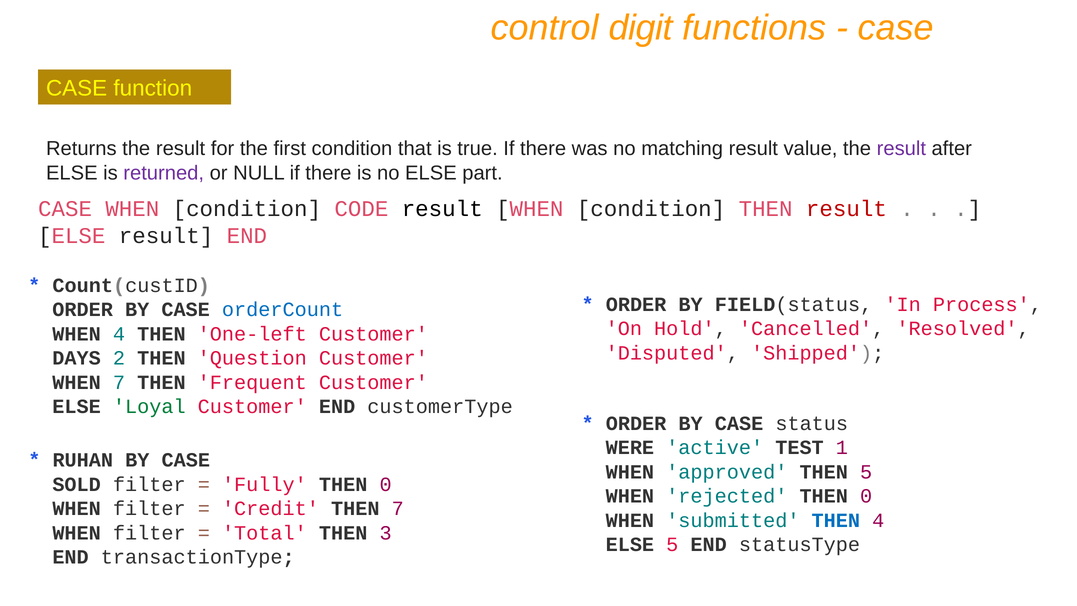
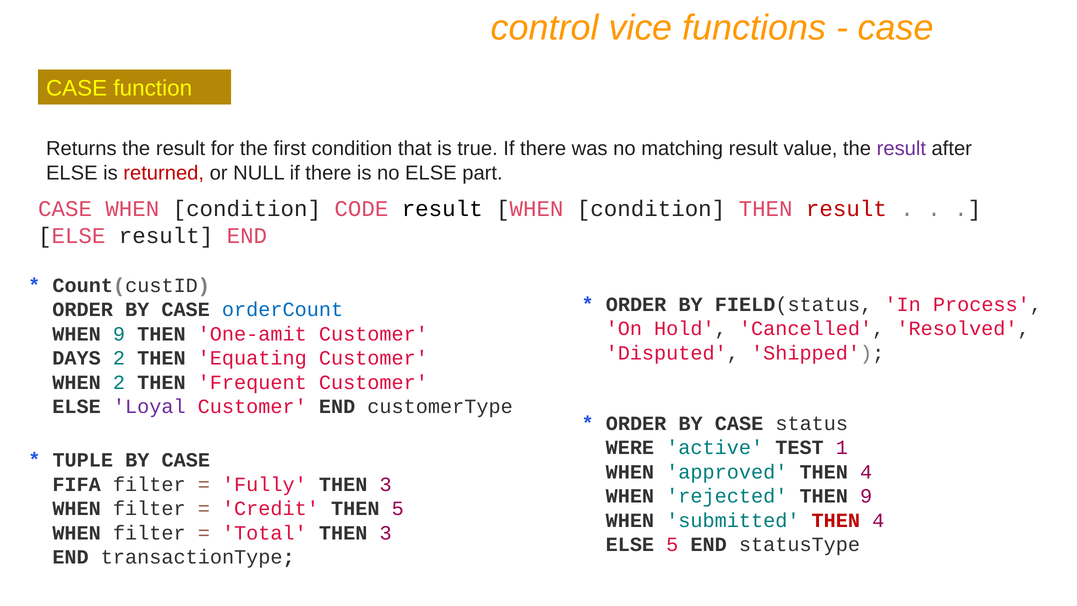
digit: digit -> vice (641, 28)
returned colour: purple -> red (164, 173)
WHEN 4: 4 -> 9 (119, 334)
One-left: One-left -> One-amit (252, 334)
Question: Question -> Equating (252, 358)
WHEN 7: 7 -> 2 (119, 382)
Loyal colour: green -> purple (149, 406)
RUHAN: RUHAN -> TUPLE (83, 460)
approved THEN 5: 5 -> 4 (866, 472)
SOLD: SOLD -> FIFA (77, 484)
0: 0 -> 3 (386, 484)
rejected THEN 0: 0 -> 9 (866, 496)
THEN 7: 7 -> 5 (398, 508)
THEN colour: blue -> red (836, 520)
